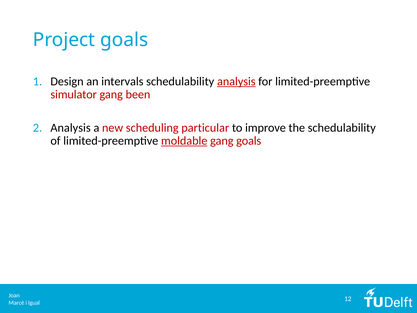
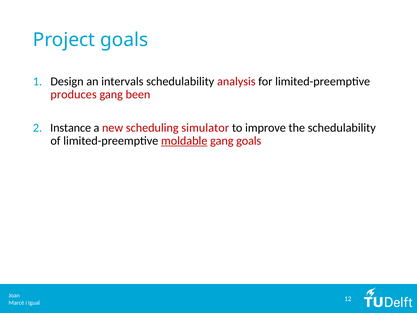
analysis underline: present -> none (236, 81)
simulator: simulator -> produces (74, 94)
Analysis: Analysis -> Instance (71, 128)
particular: particular -> simulator (205, 128)
